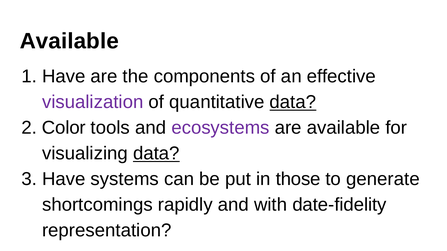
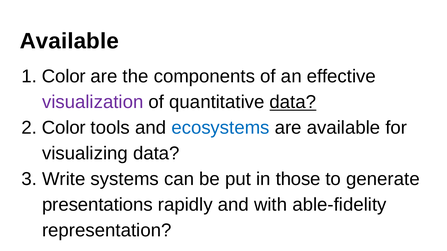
Have: Have -> Color (64, 77)
ecosystems colour: purple -> blue (220, 128)
data underline: present -> none (156, 154)
Have: Have -> Write (64, 179)
shortcomings: shortcomings -> presentations (97, 205)
date-fidelity: date-fidelity -> able-fidelity (339, 205)
